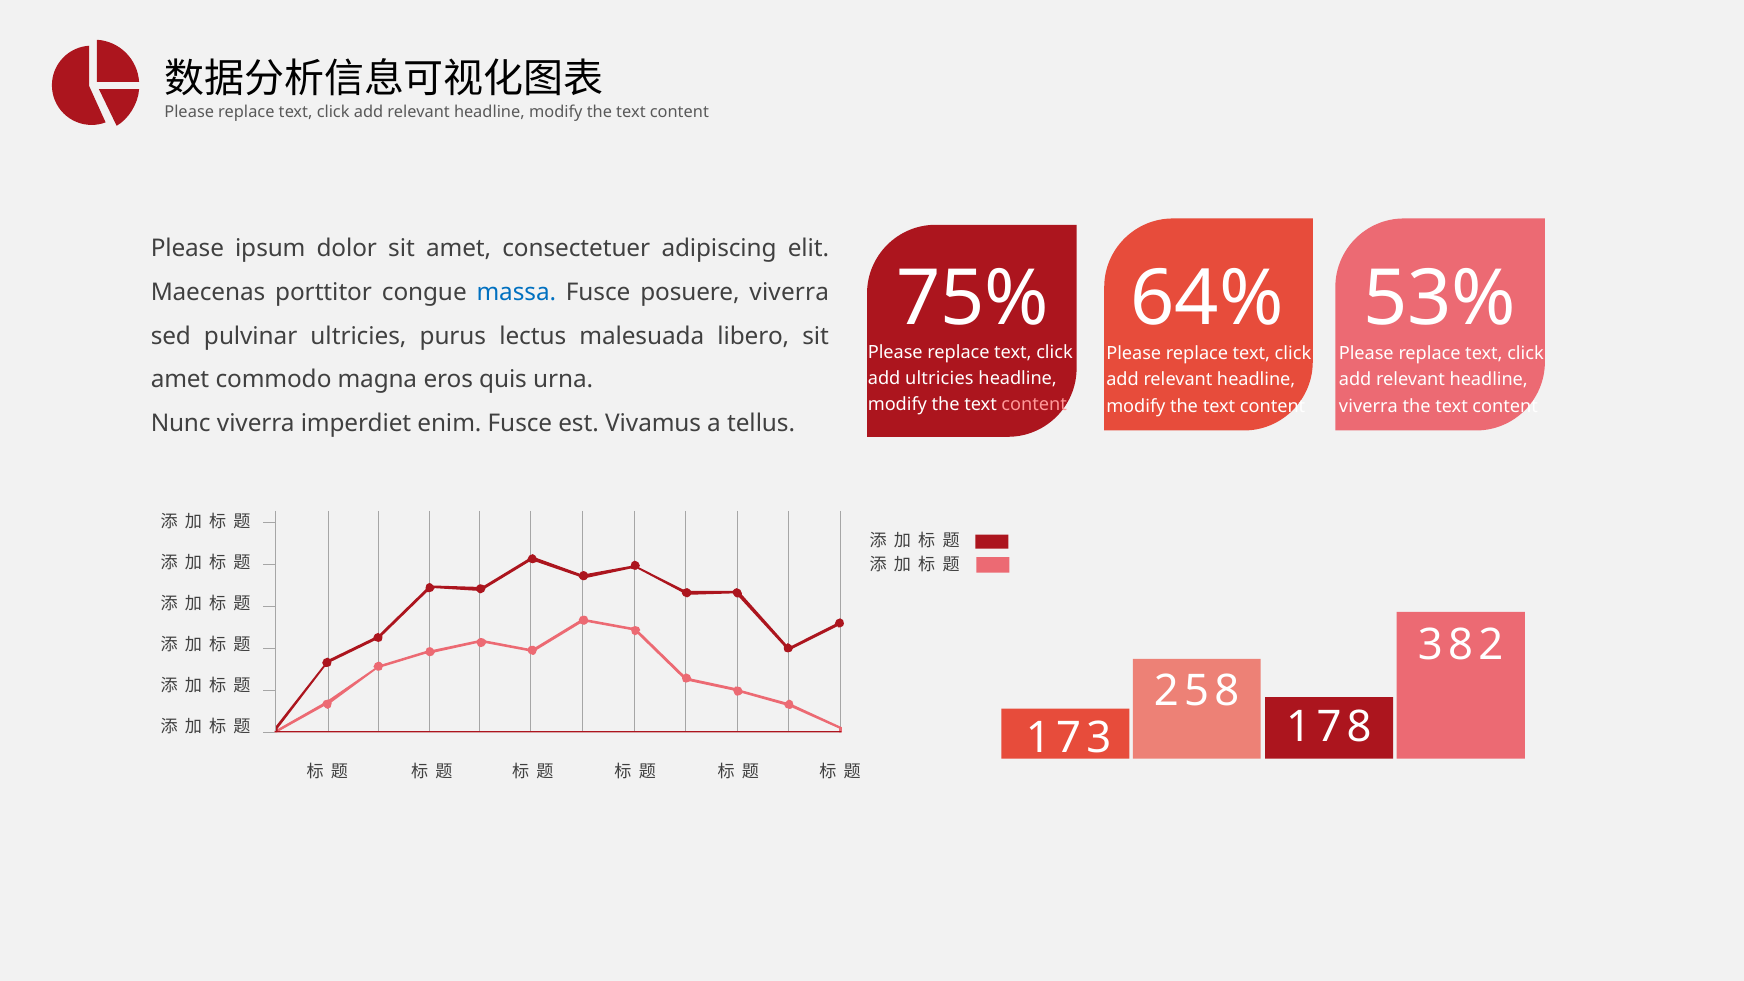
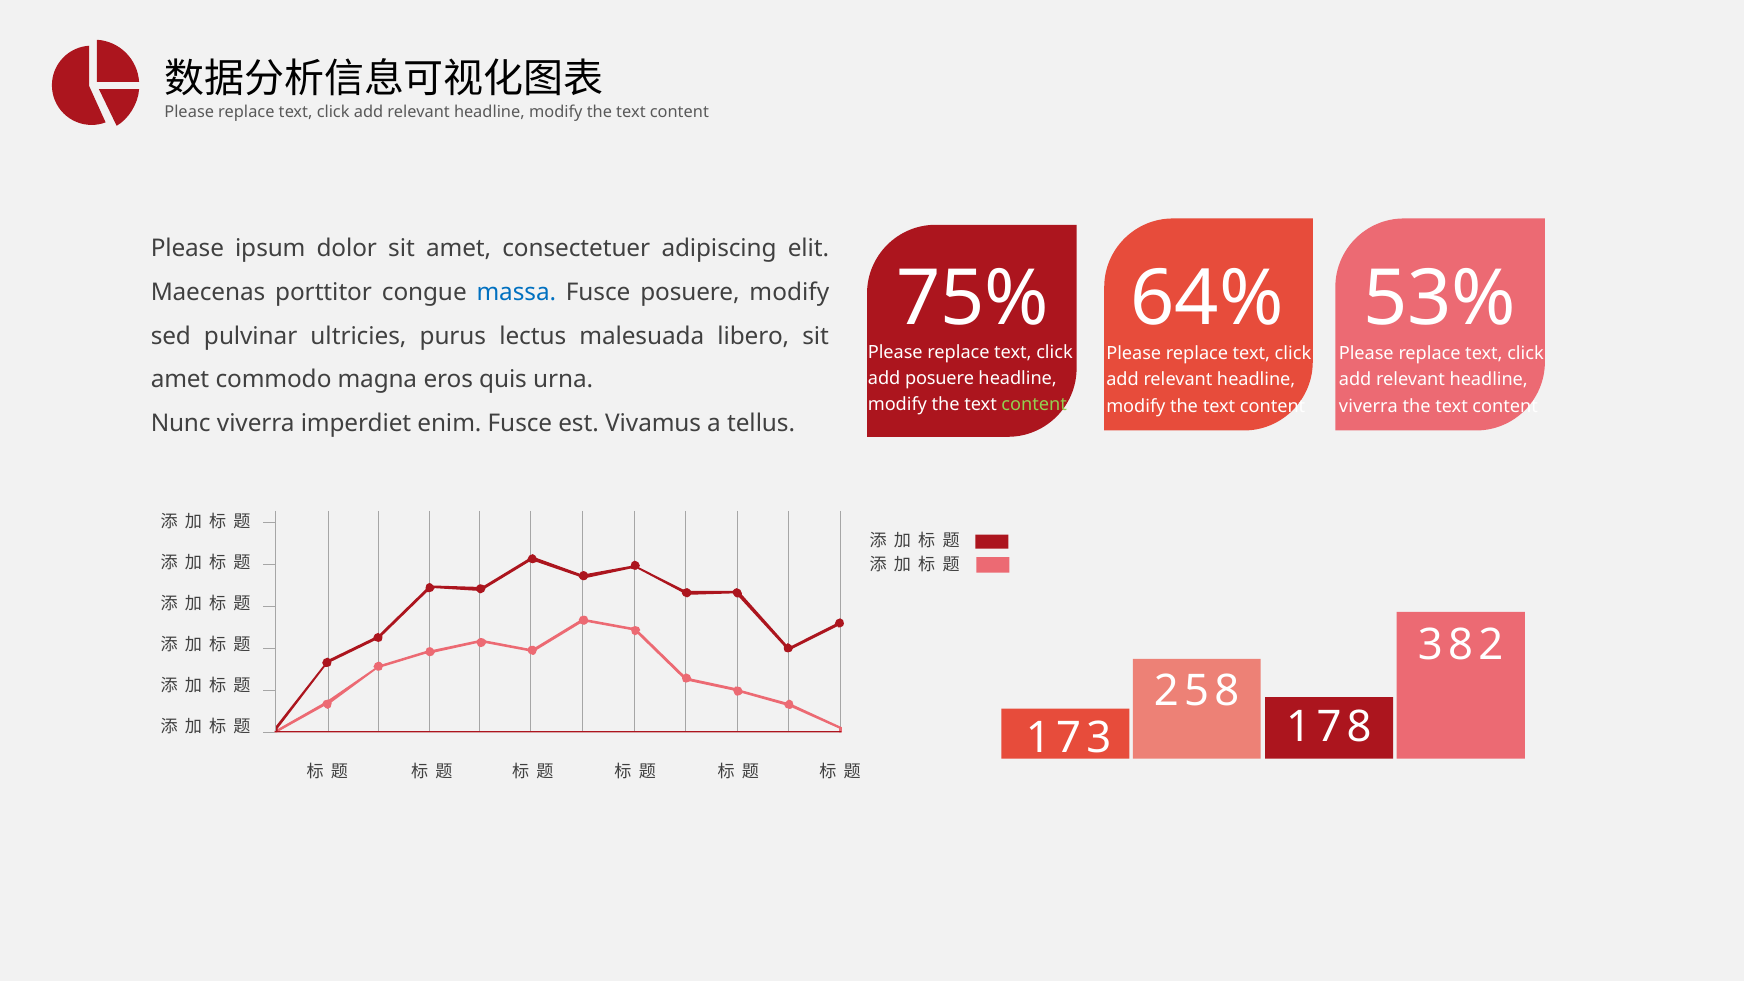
posuere viverra: viverra -> modify (789, 293)
add ultricies: ultricies -> posuere (940, 379)
content colour: pink -> light green (1034, 405)
